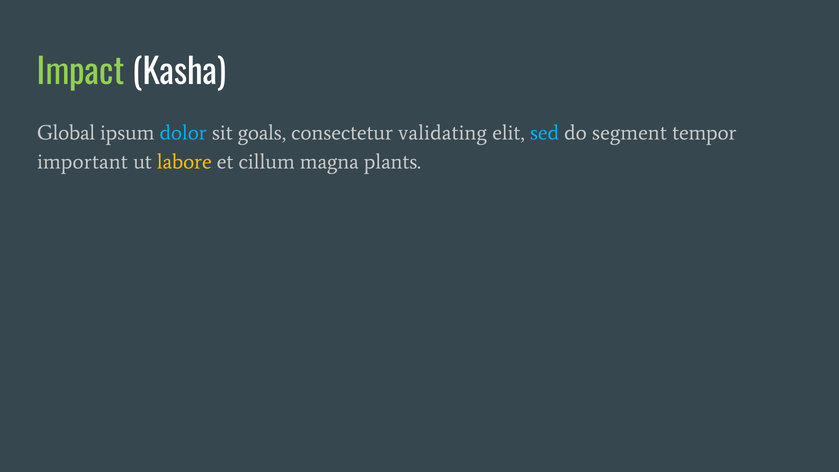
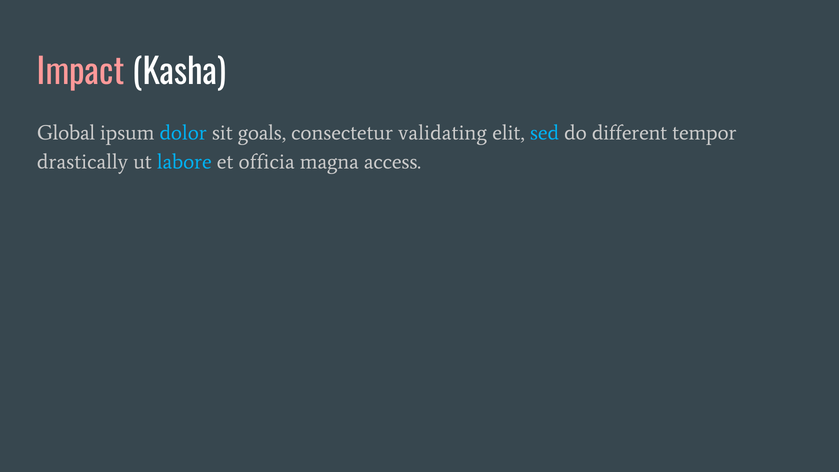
Impact colour: light green -> pink (81, 73)
segment: segment -> different (630, 133)
important: important -> drastically (82, 162)
labore colour: yellow -> light blue (184, 162)
cillum: cillum -> officia (267, 162)
plants: plants -> access (392, 162)
